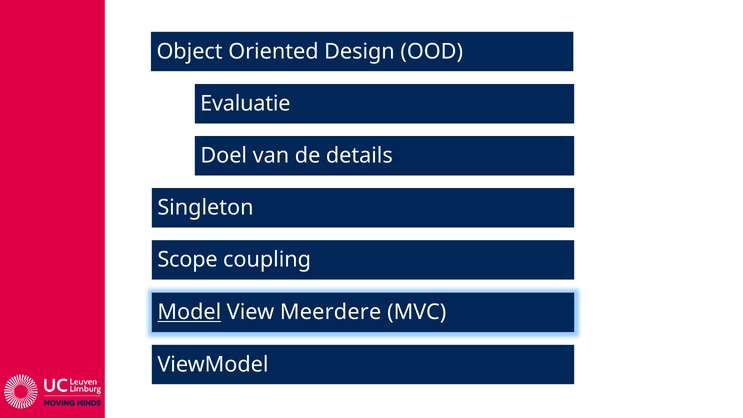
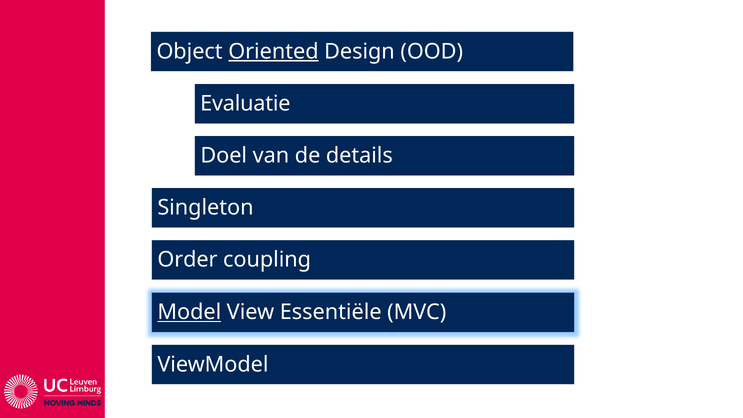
Oriented underline: none -> present (273, 51)
Scope: Scope -> Order (187, 260)
Meerdere: Meerdere -> Essentiële (331, 312)
